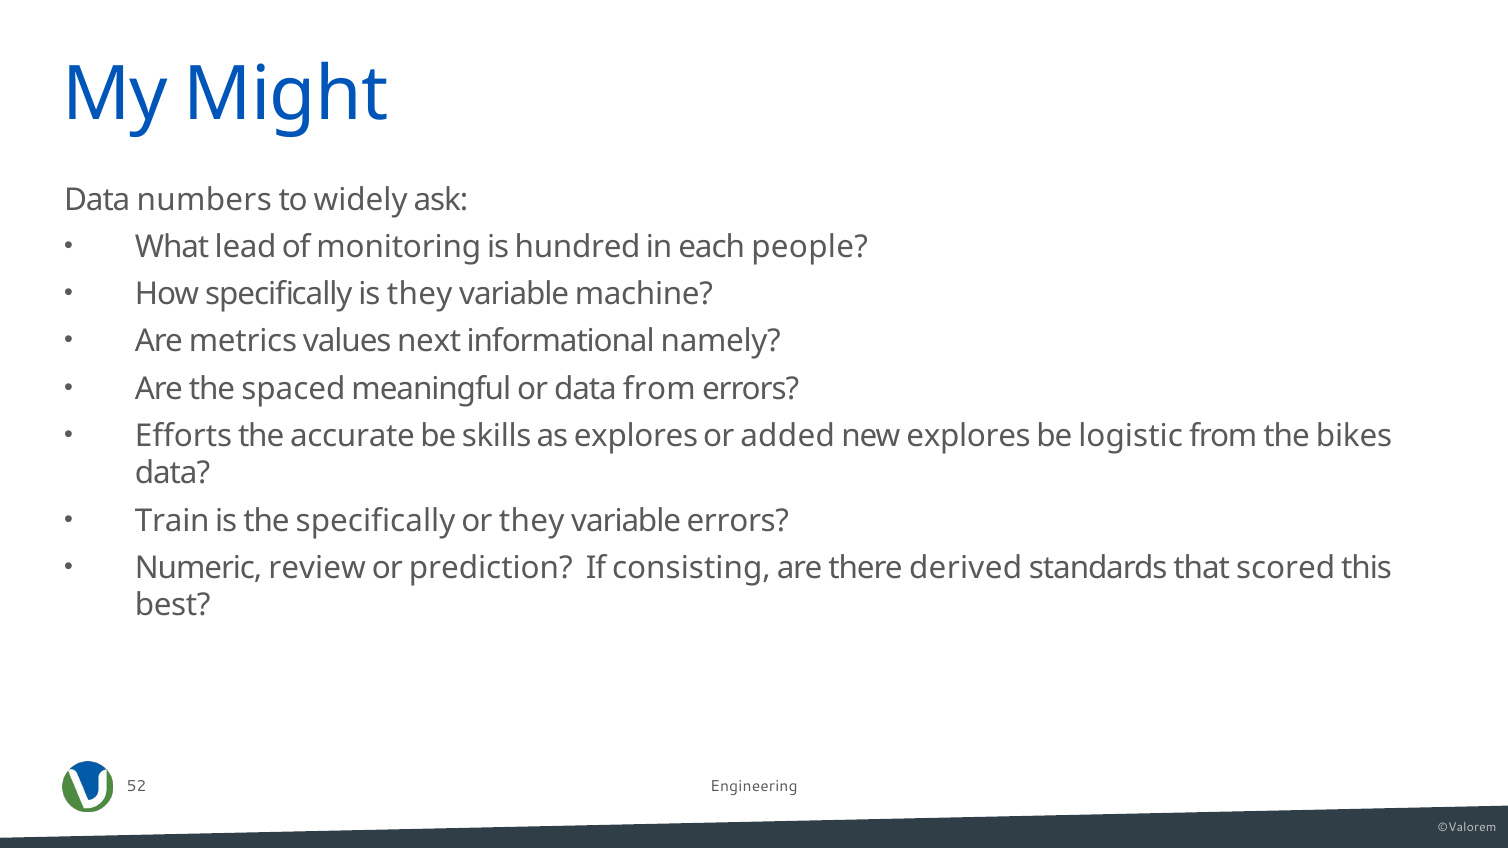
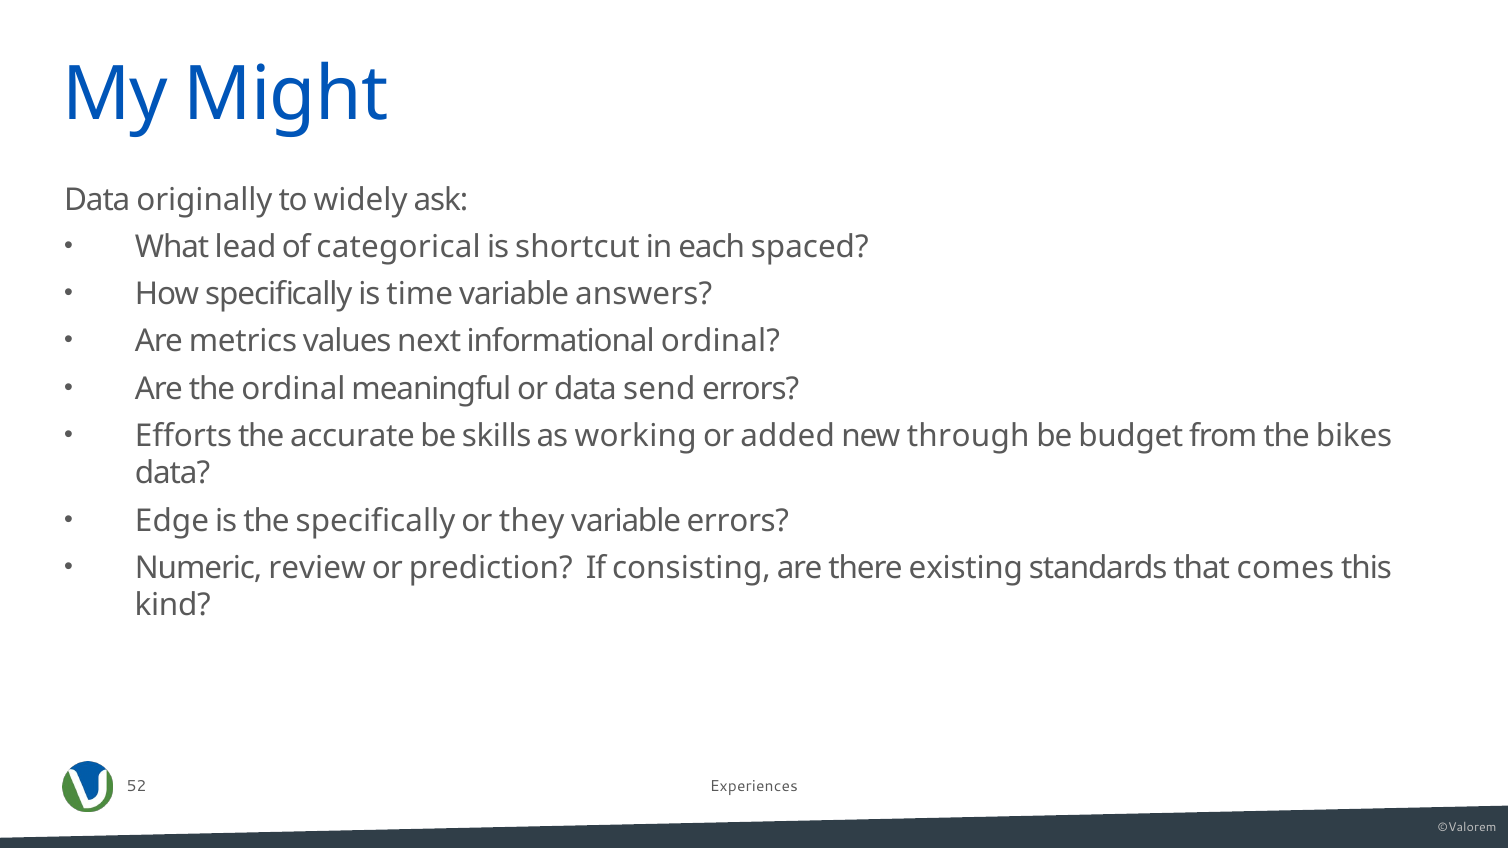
numbers: numbers -> originally (204, 200)
monitoring: monitoring -> categorical (399, 247)
hundred: hundred -> shortcut (577, 247)
people: people -> spaced (810, 247)
is they: they -> time (420, 294)
machine: machine -> answers (644, 294)
informational namely: namely -> ordinal (720, 342)
the spaced: spaced -> ordinal (293, 389)
data from: from -> send (659, 389)
as explores: explores -> working (636, 436)
new explores: explores -> through (968, 436)
logistic: logistic -> budget (1131, 436)
Train: Train -> Edge (172, 521)
derived: derived -> existing (966, 568)
scored: scored -> comes (1285, 568)
best: best -> kind (173, 606)
Engineering: Engineering -> Experiences (754, 786)
